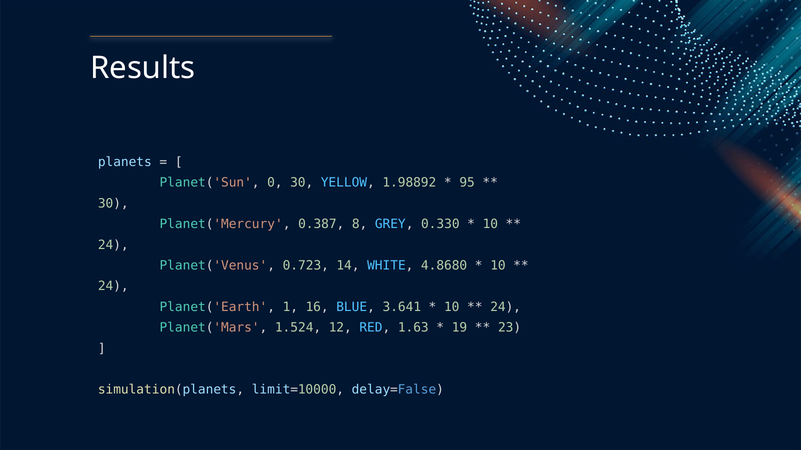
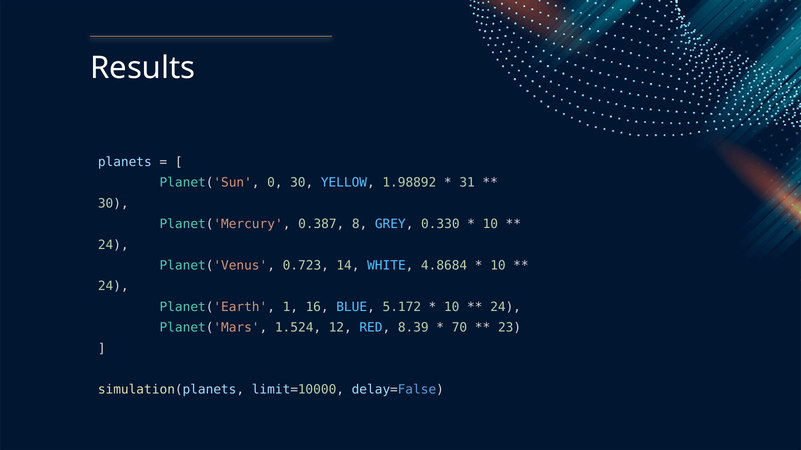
95: 95 -> 31 (467, 183)
4.8680: 4.8680 -> 4.8684 (444, 266)
3.641: 3.641 -> 5.172 (402, 307)
1.63: 1.63 -> 8.39 (413, 328)
19: 19 -> 70 (460, 328)
